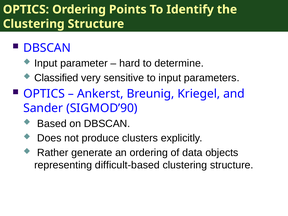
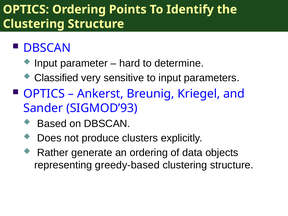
SIGMOD’90: SIGMOD’90 -> SIGMOD’93 (102, 108)
difficult-based: difficult-based -> greedy-based (127, 165)
